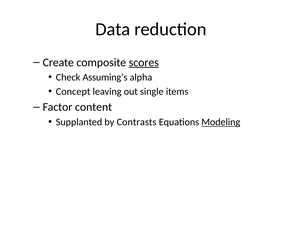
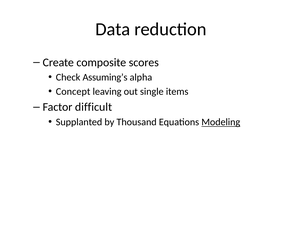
scores underline: present -> none (144, 62)
content: content -> difficult (94, 107)
Contrasts: Contrasts -> Thousand (137, 122)
